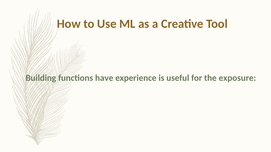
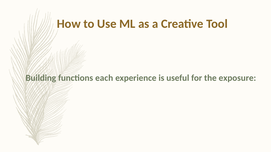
have: have -> each (104, 78)
